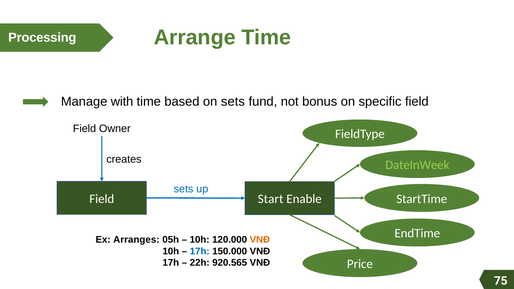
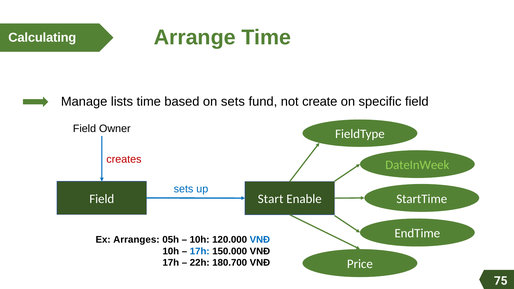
Processing: Processing -> Calculating (42, 38)
with: with -> lists (122, 102)
bonus: bonus -> create (320, 102)
creates colour: black -> red (124, 159)
VNĐ colour: orange -> blue (260, 240)
920.565: 920.565 -> 180.700 (230, 263)
